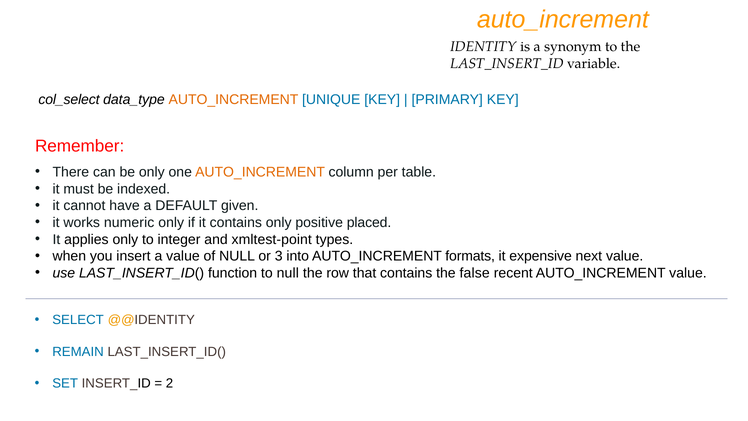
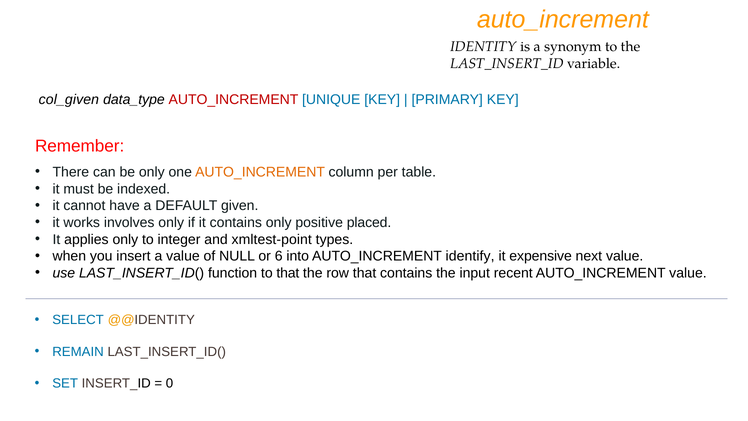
col_select: col_select -> col_given (69, 100)
AUTO_INCREMENT colour: orange -> red (233, 100)
numeric: numeric -> involves (129, 222)
3: 3 -> 6 (279, 256)
formats: formats -> identify (470, 256)
to null: null -> that (288, 273)
false: false -> input (475, 273)
2: 2 -> 0 (170, 383)
